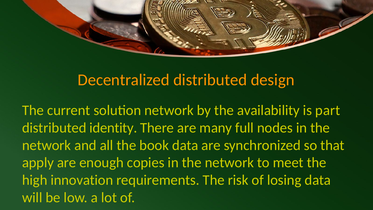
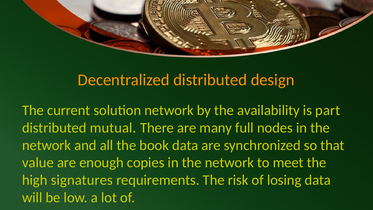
identity: identity -> mutual (113, 128)
apply: apply -> value (38, 163)
innovation: innovation -> signatures (82, 180)
